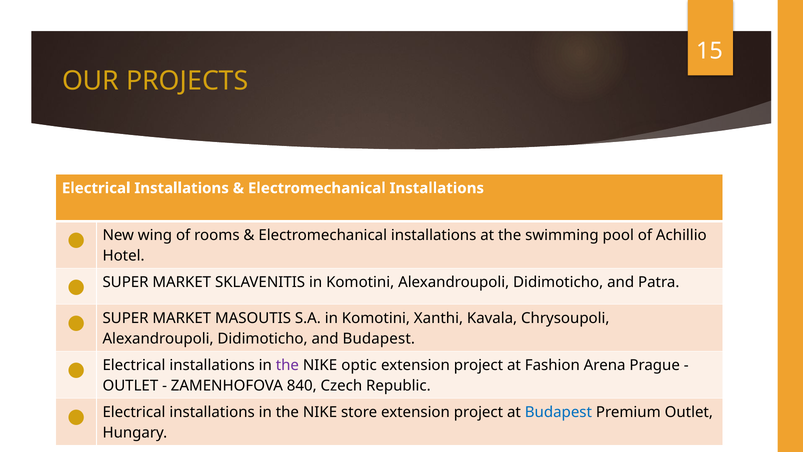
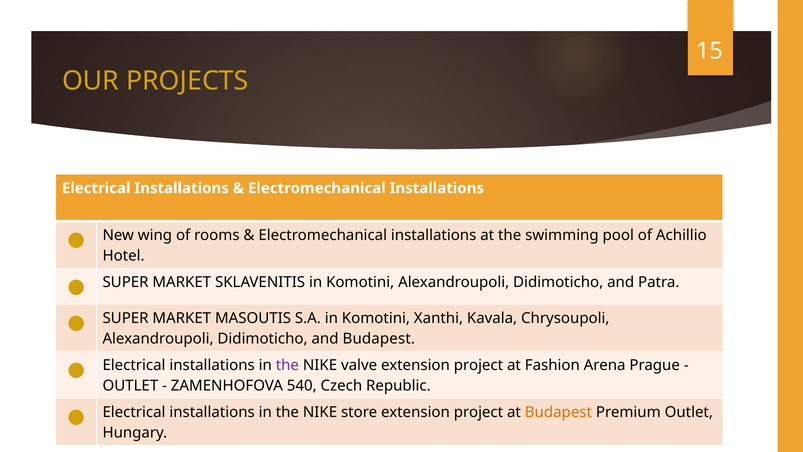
optic: optic -> valve (359, 365)
840: 840 -> 540 (302, 385)
Budapest colour: blue -> orange (558, 412)
